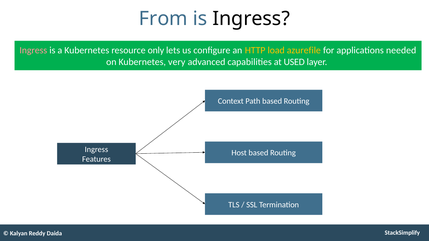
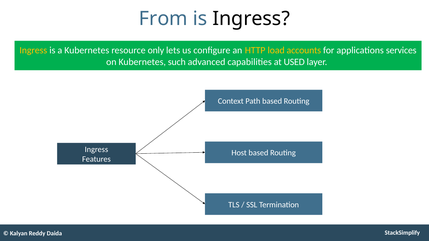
Ingress colour: pink -> yellow (33, 50)
azurefile: azurefile -> accounts (304, 50)
needed: needed -> services (401, 50)
very: very -> such (177, 62)
